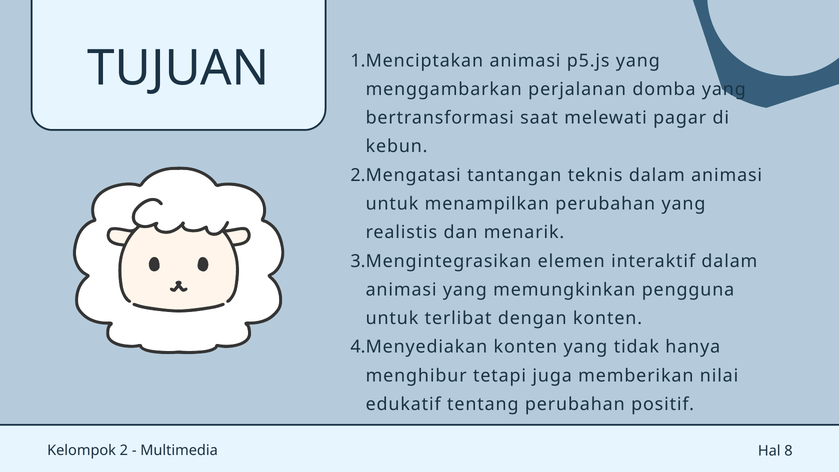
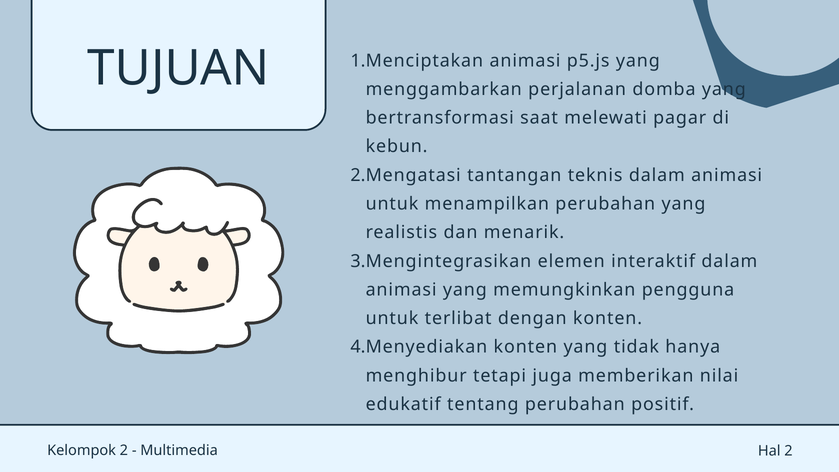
Hal 8: 8 -> 2 (789, 451)
